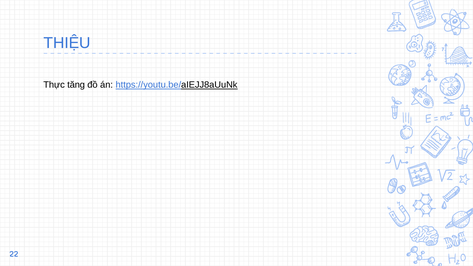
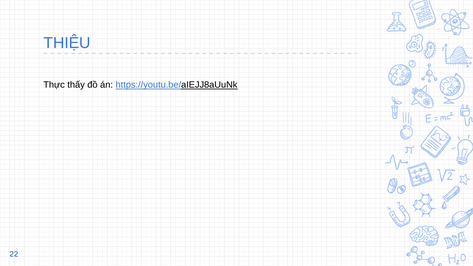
tăng: tăng -> thấy (76, 85)
